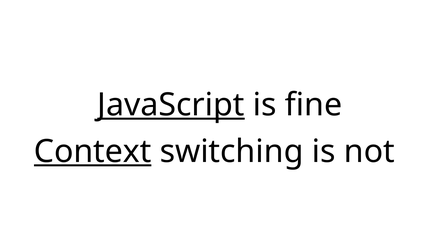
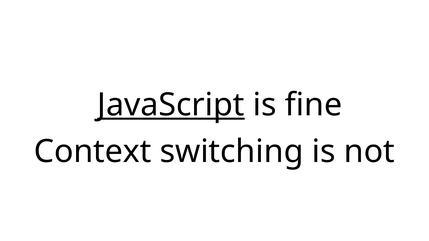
Context underline: present -> none (93, 152)
